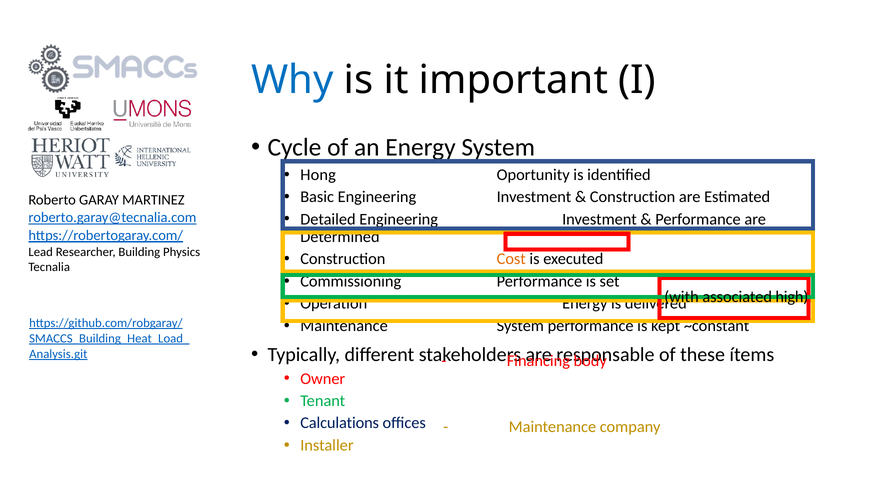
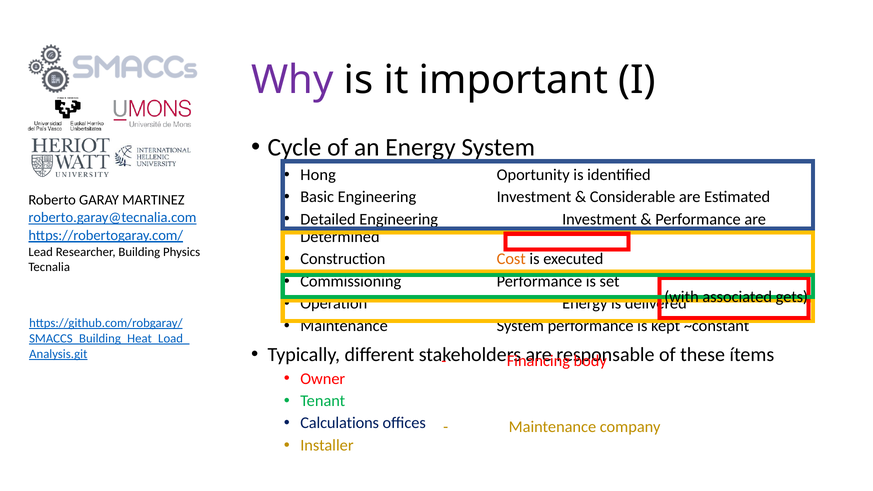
Why colour: blue -> purple (292, 80)
Construction: Construction -> Considerable (633, 197)
high: high -> gets (792, 297)
